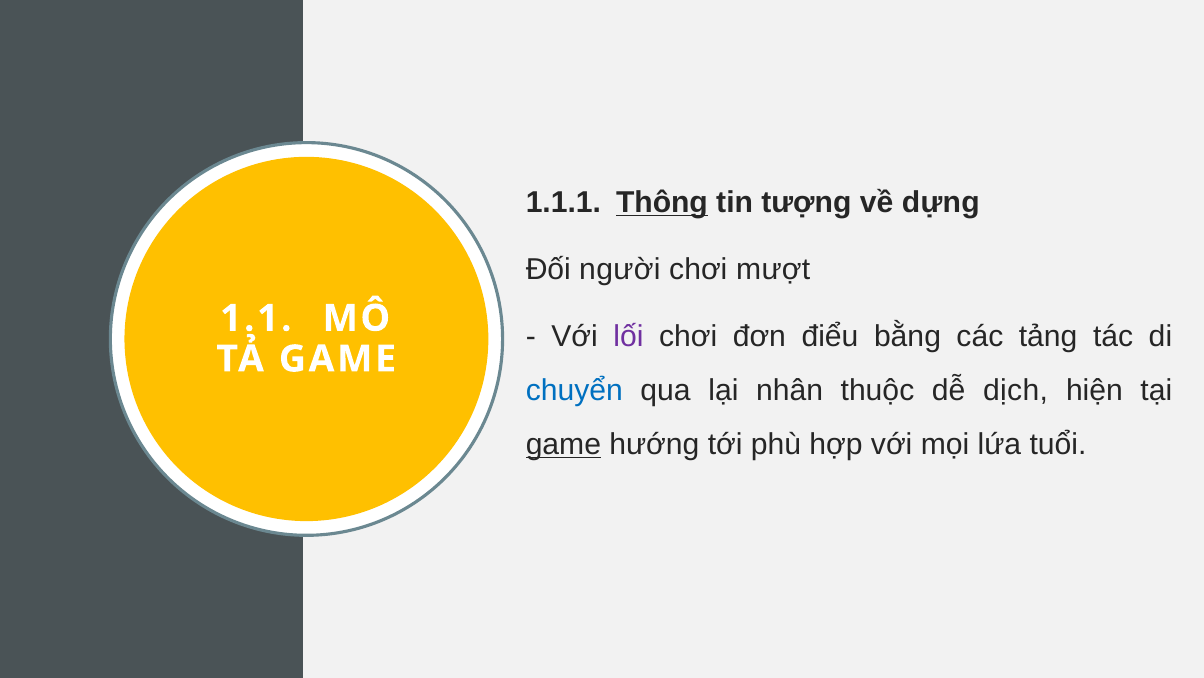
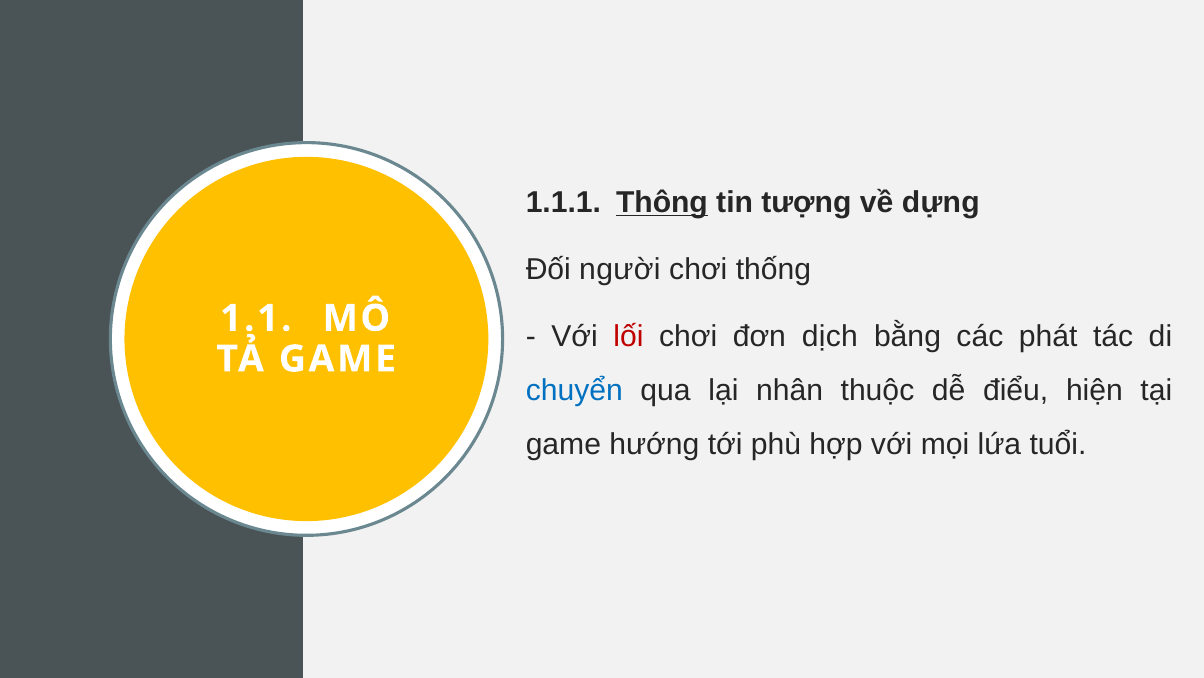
mượt: mượt -> thống (773, 269)
lối colour: purple -> red (628, 336)
điểu: điểu -> dịch (830, 336)
tảng: tảng -> phát (1048, 336)
dịch: dịch -> điểu (1016, 390)
game underline: present -> none (563, 444)
